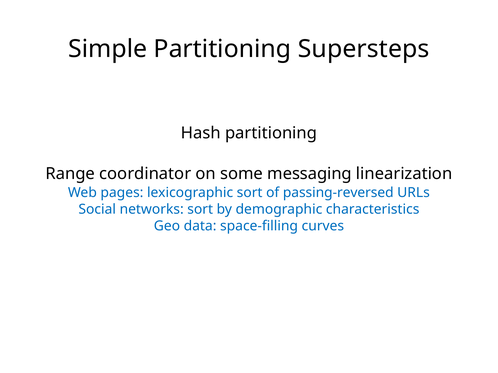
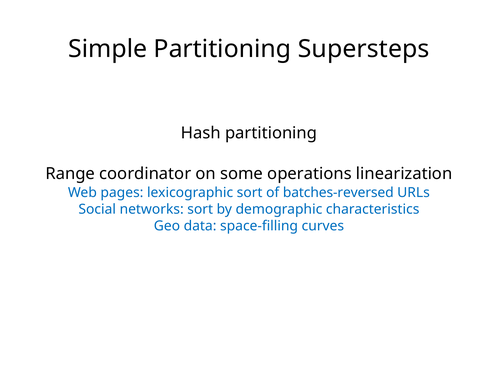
messaging: messaging -> operations (309, 174)
passing-reversed: passing-reversed -> batches-reversed (338, 193)
